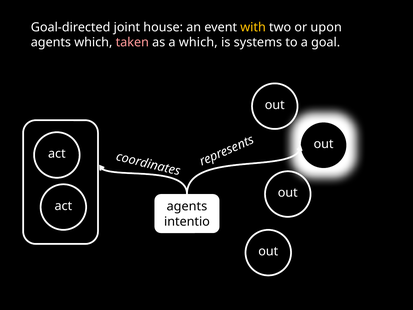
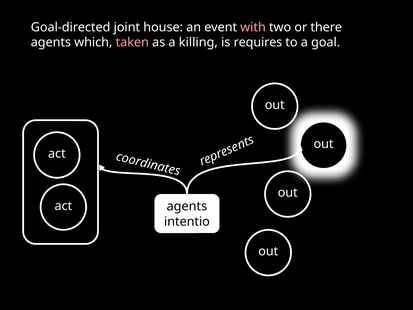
with colour: yellow -> pink (253, 27)
upon: upon -> there (326, 27)
a which: which -> killing (198, 42)
systems: systems -> requires (258, 42)
